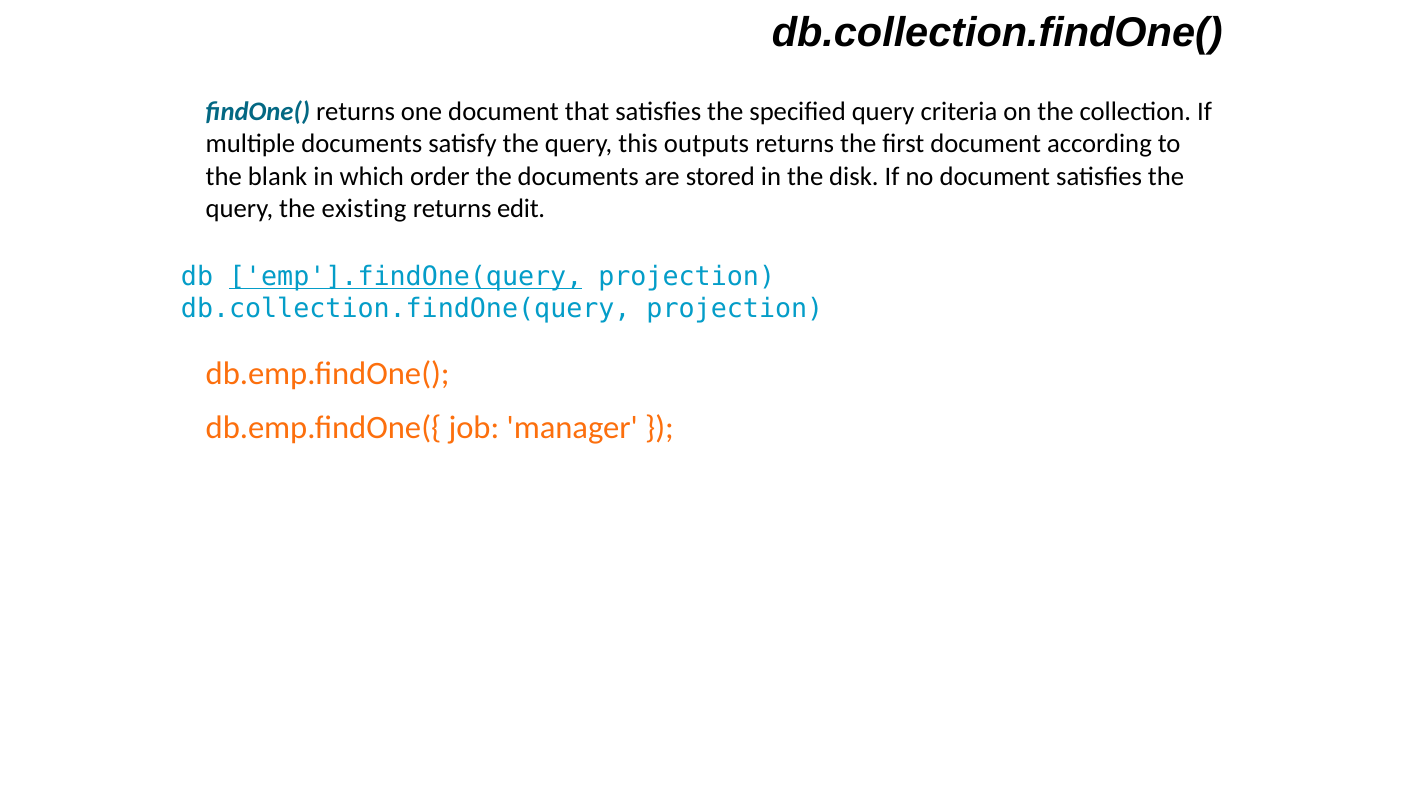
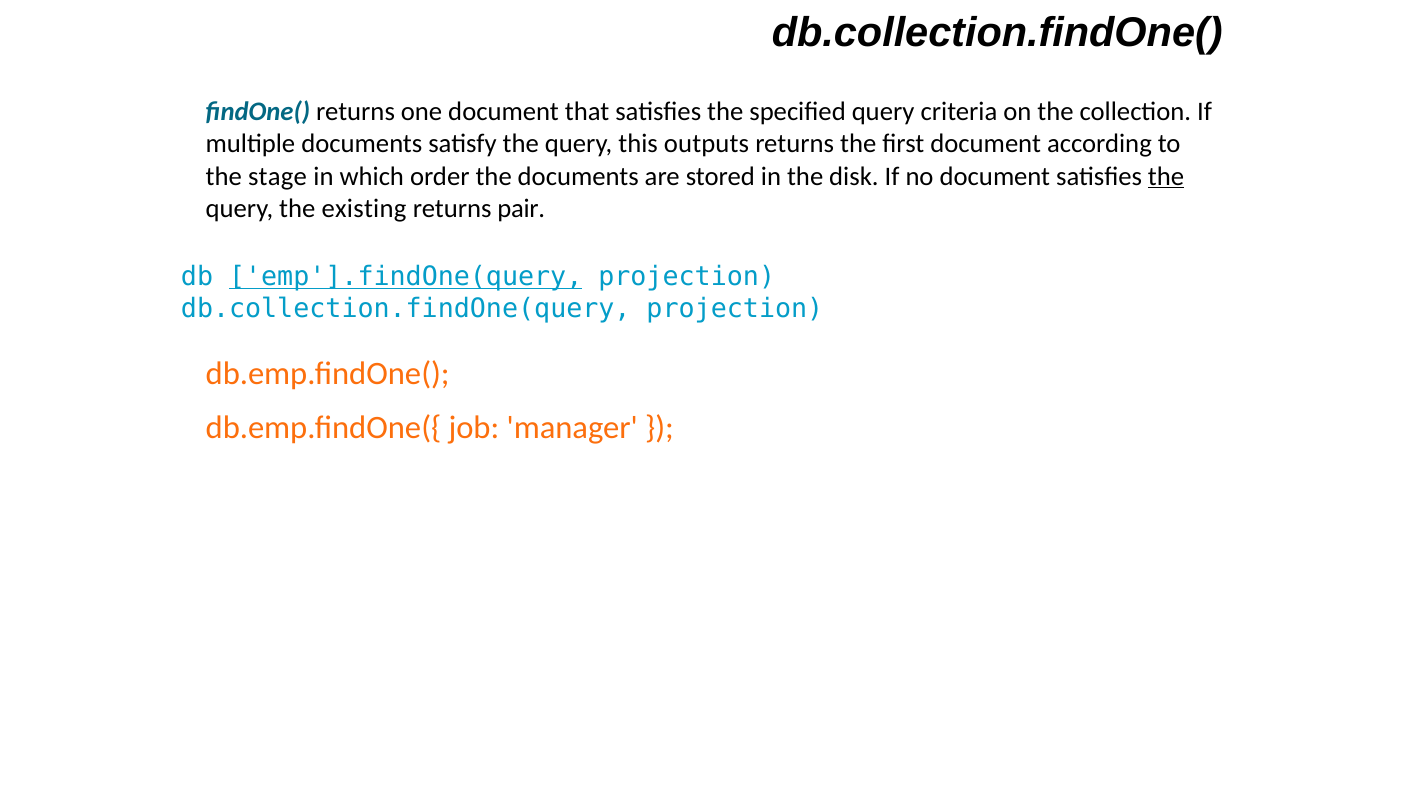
blank: blank -> stage (278, 176)
the underline: none -> present (1166, 176)
edit: edit -> pair (521, 208)
